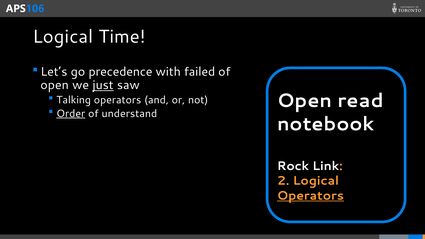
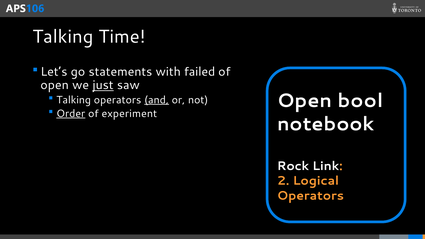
Logical: Logical -> Talking (63, 37)
precedence: precedence -> statements (120, 72)
read: read -> bool (360, 101)
and underline: none -> present (157, 100)
understand: understand -> experiment (129, 114)
Operators underline: present -> none (310, 196)
